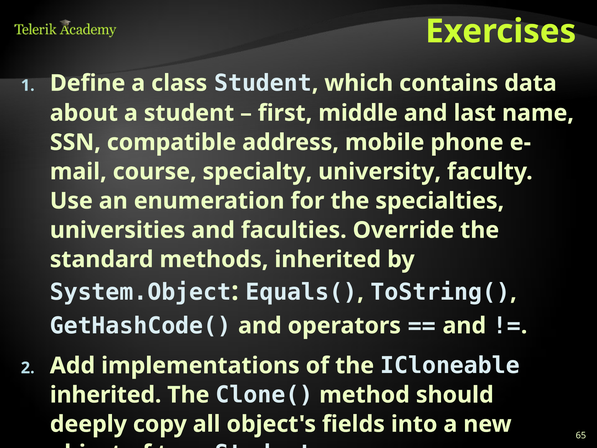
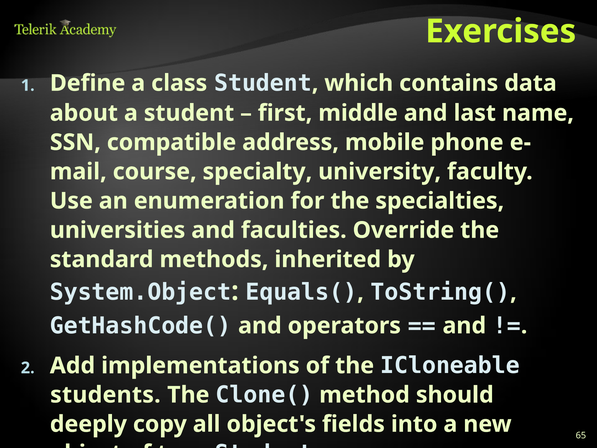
inherited: inherited -> students (105, 395)
